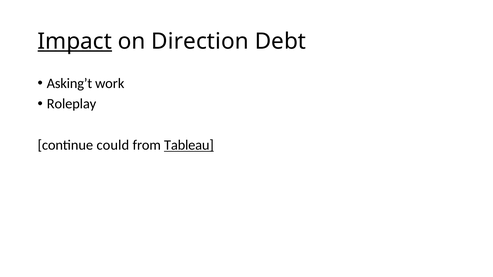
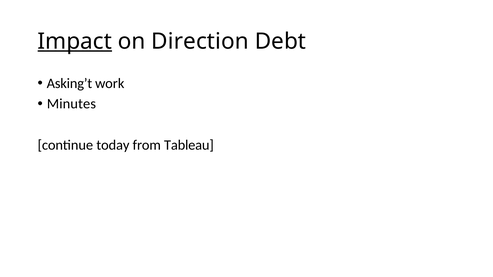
Roleplay: Roleplay -> Minutes (71, 104)
could: could -> today (113, 145)
Tableau underline: present -> none (189, 145)
